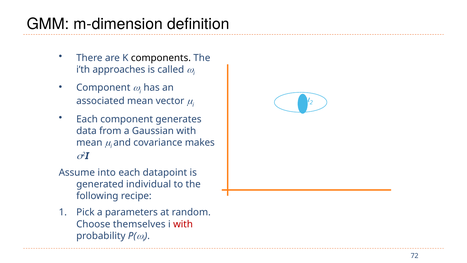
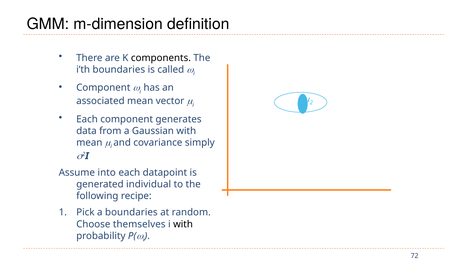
i’th approaches: approaches -> boundaries (119, 70)
makes: makes -> simply (200, 142)
a parameters: parameters -> boundaries (131, 212)
with colour: red -> black (183, 224)
